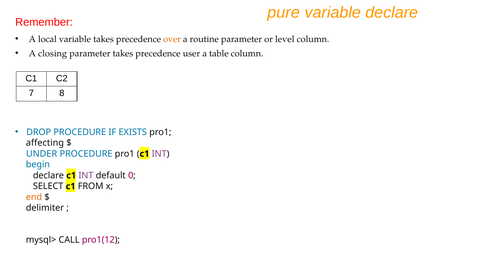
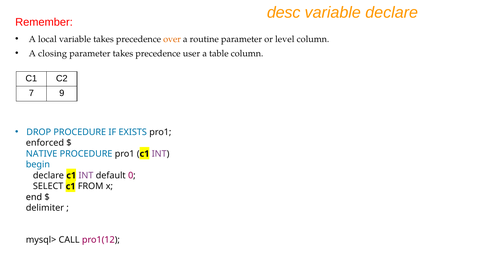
pure: pure -> desc (284, 13)
8: 8 -> 9 (62, 93)
affecting: affecting -> enforced (45, 143)
UNDER: UNDER -> NATIVE (42, 154)
end colour: orange -> black (34, 197)
